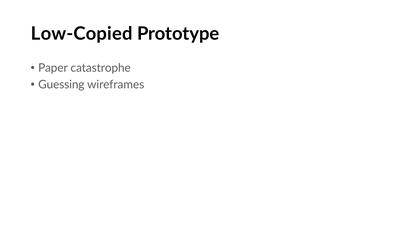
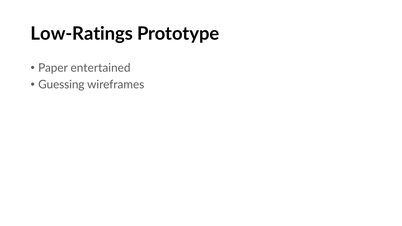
Low-Copied: Low-Copied -> Low-Ratings (82, 34)
catastrophe: catastrophe -> entertained (101, 68)
